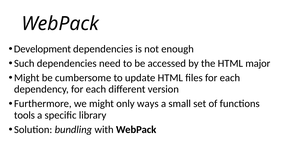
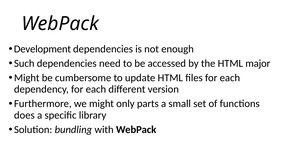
ways: ways -> parts (148, 103)
tools: tools -> does (24, 115)
